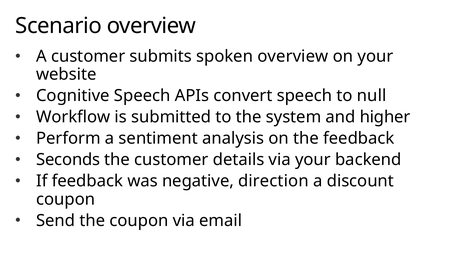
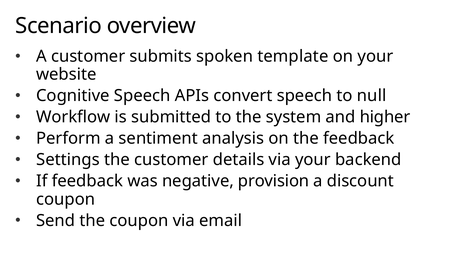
spoken overview: overview -> template (293, 56)
Seconds: Seconds -> Settings (68, 160)
direction: direction -> provision (274, 181)
